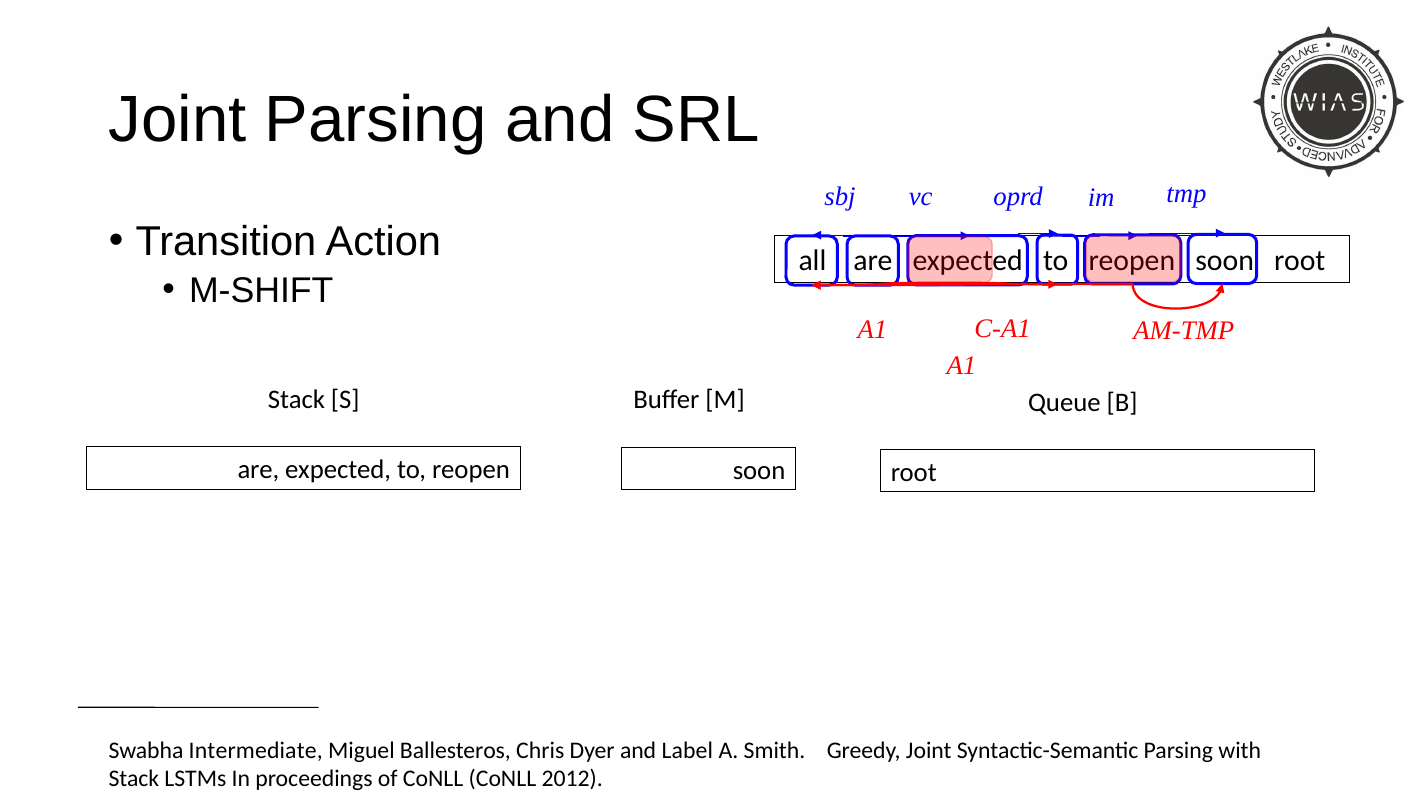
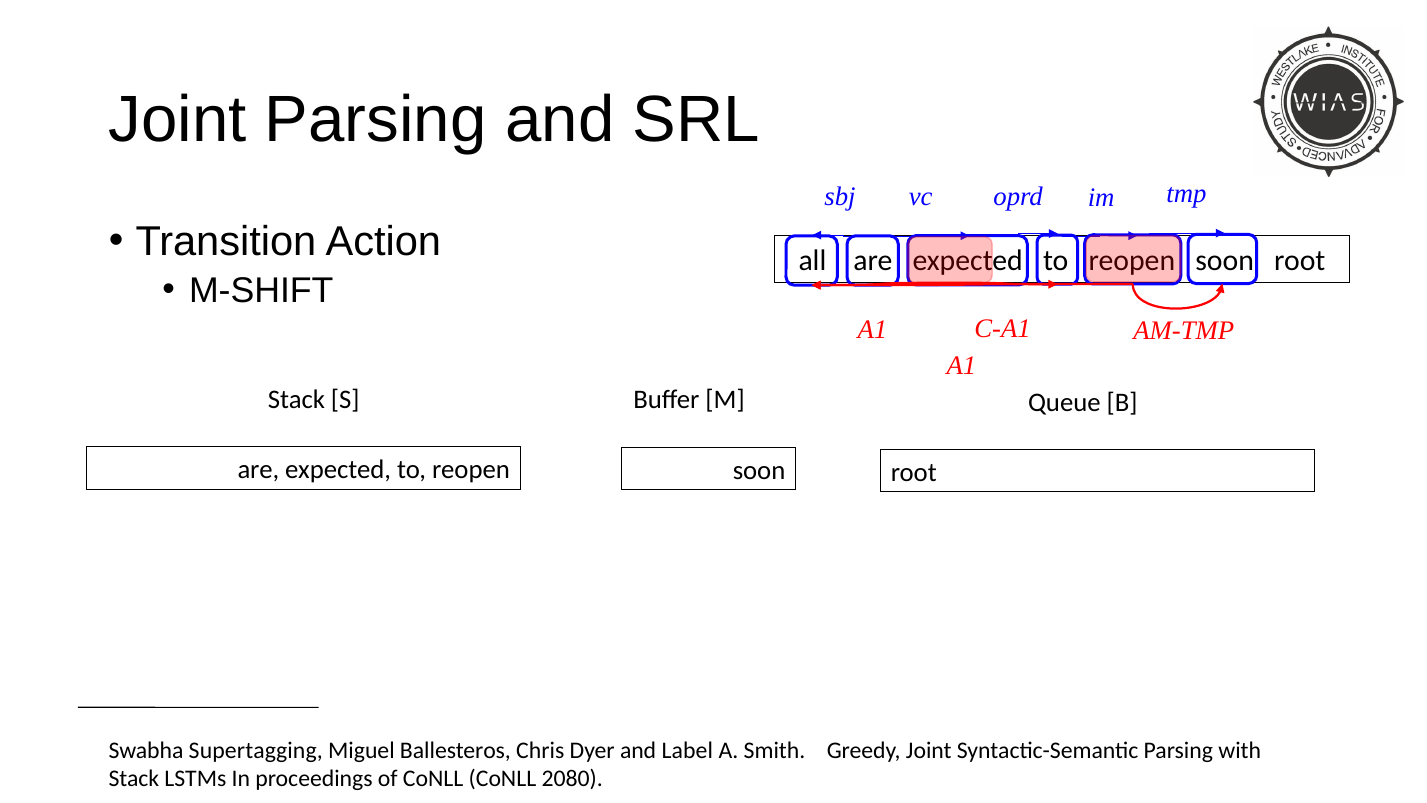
Intermediate: Intermediate -> Supertagging (256, 750)
2012: 2012 -> 2080 (572, 779)
